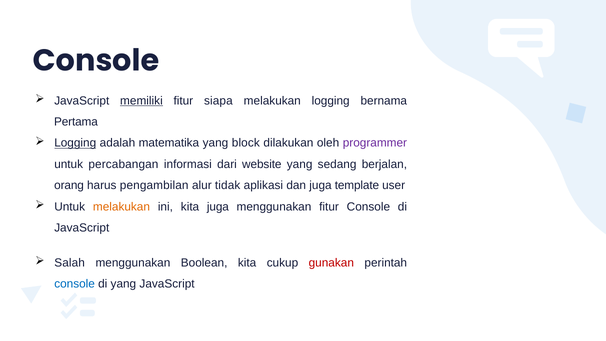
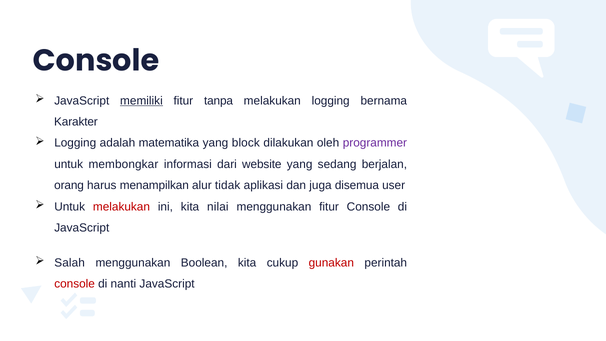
siapa: siapa -> tanpa (219, 101)
Pertama: Pertama -> Karakter (76, 122)
Logging underline: present -> none (75, 143)
percabangan: percabangan -> membongkar (123, 164)
pengambilan: pengambilan -> menampilkan (154, 185)
template: template -> disemua (357, 185)
melakukan colour: orange -> red (121, 207)
kita juga: juga -> nilai (218, 207)
console colour: blue -> red (75, 284)
di yang: yang -> nanti (123, 284)
